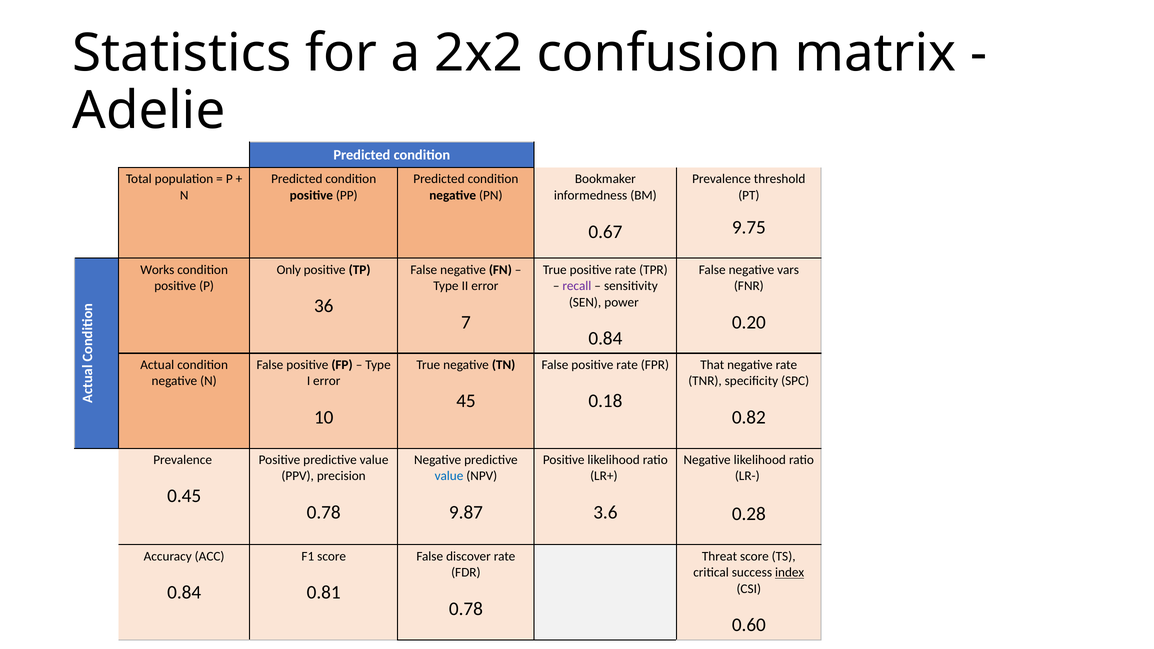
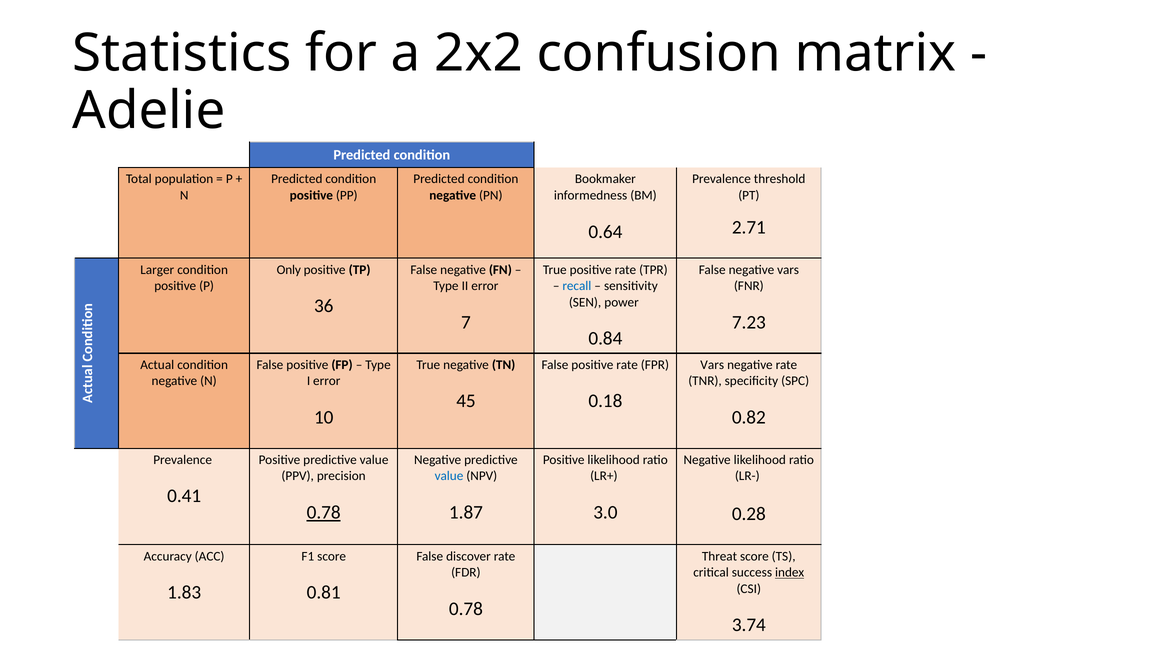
9.75: 9.75 -> 2.71 (749, 227)
0.67: 0.67 -> 0.64 (605, 232)
Works: Works -> Larger (157, 270)
recall colour: purple -> blue (577, 286)
0.20: 0.20 -> 7.23 (749, 322)
That: That -> Vars (712, 365)
0.45: 0.45 -> 0.41 (184, 496)
0.78 underline: none -> present (324, 513)
9.87: 9.87 -> 1.87 (466, 513)
3.6: 3.6 -> 3.0 (605, 513)
0.84: 0.84 -> 1.83 (184, 593)
0.60: 0.60 -> 3.74 (749, 625)
